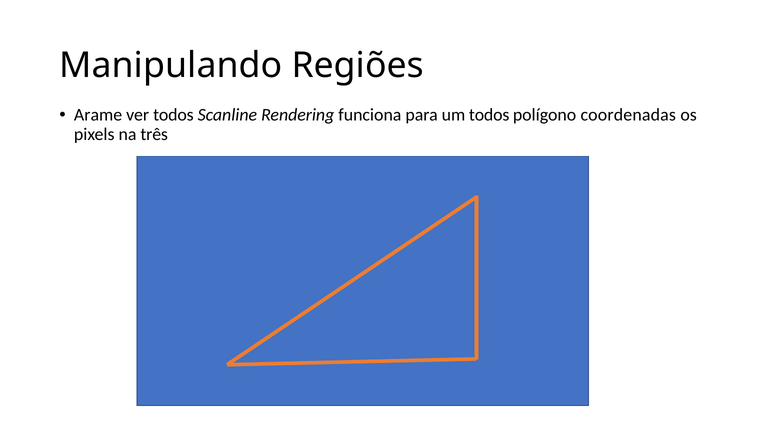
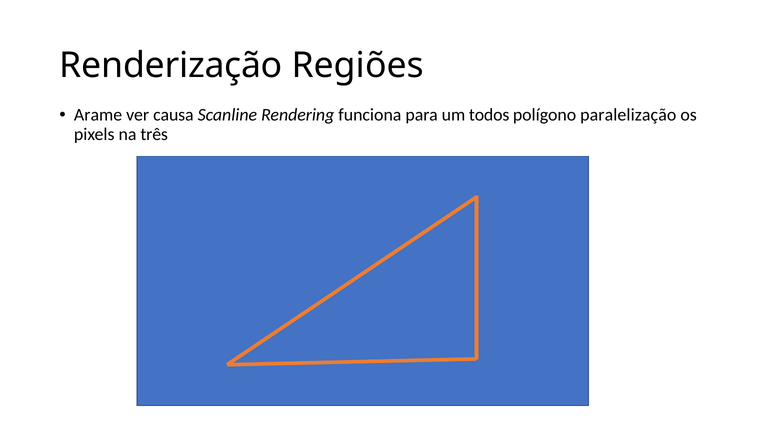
Manipulando: Manipulando -> Renderização (171, 65)
ver todos: todos -> causa (173, 115)
coordenadas: coordenadas -> paralelização (628, 115)
